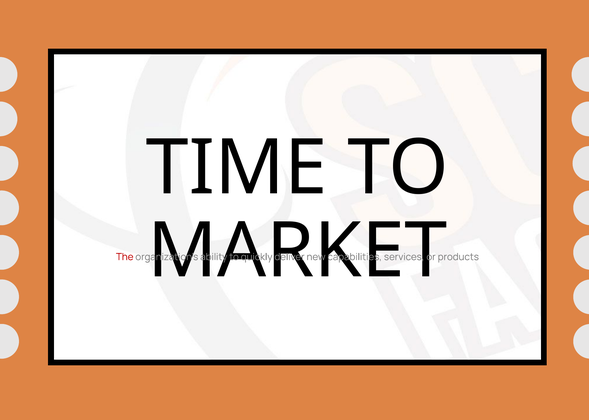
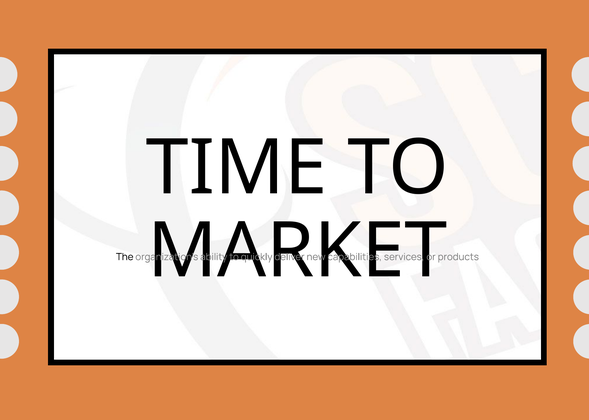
The colour: red -> black (125, 257)
